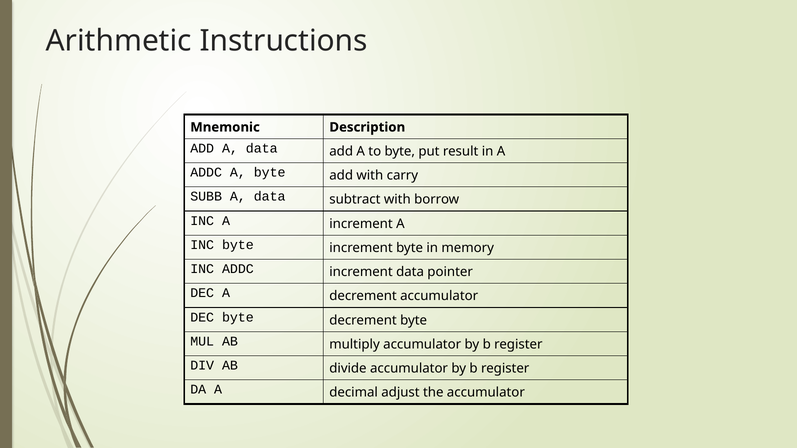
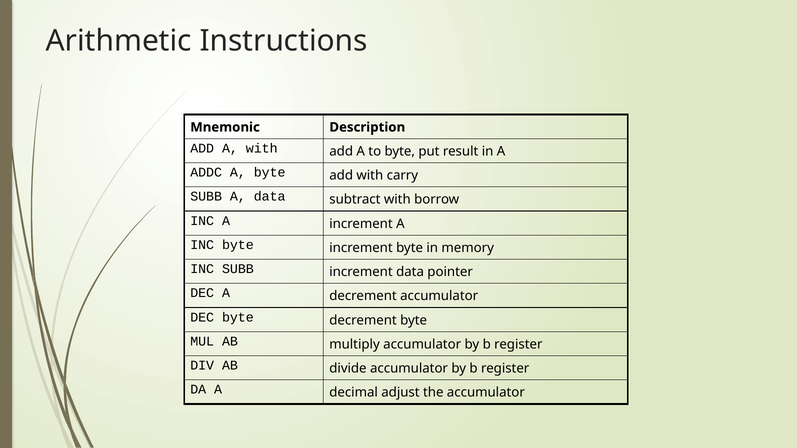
ADD A data: data -> with (262, 148)
INC ADDC: ADDC -> SUBB (238, 269)
